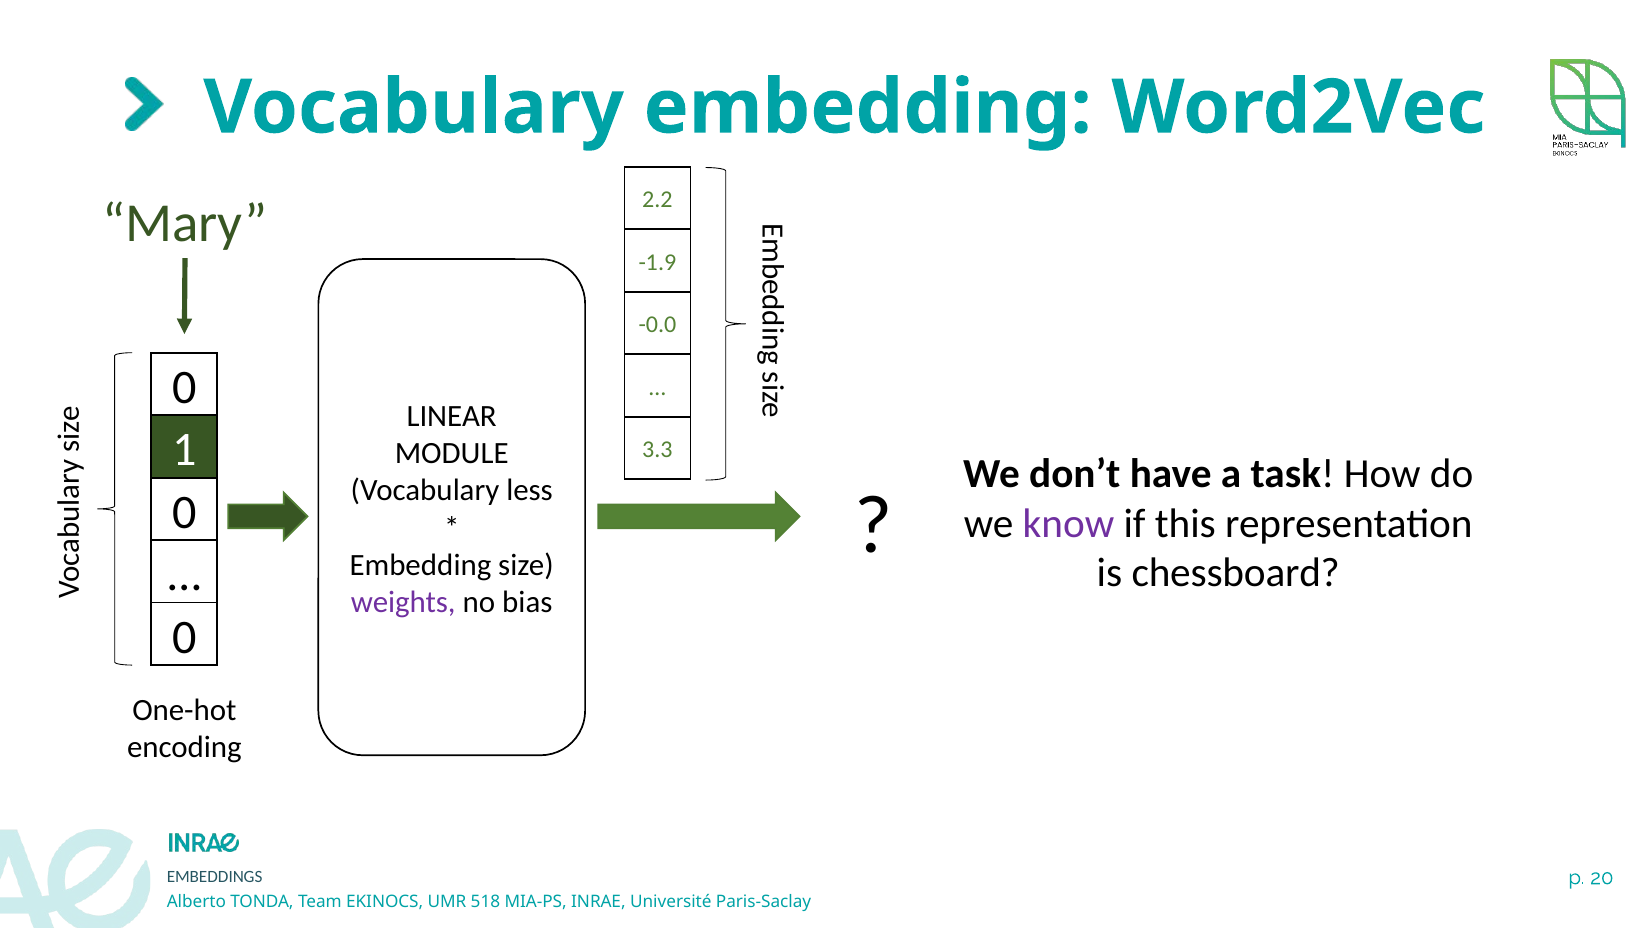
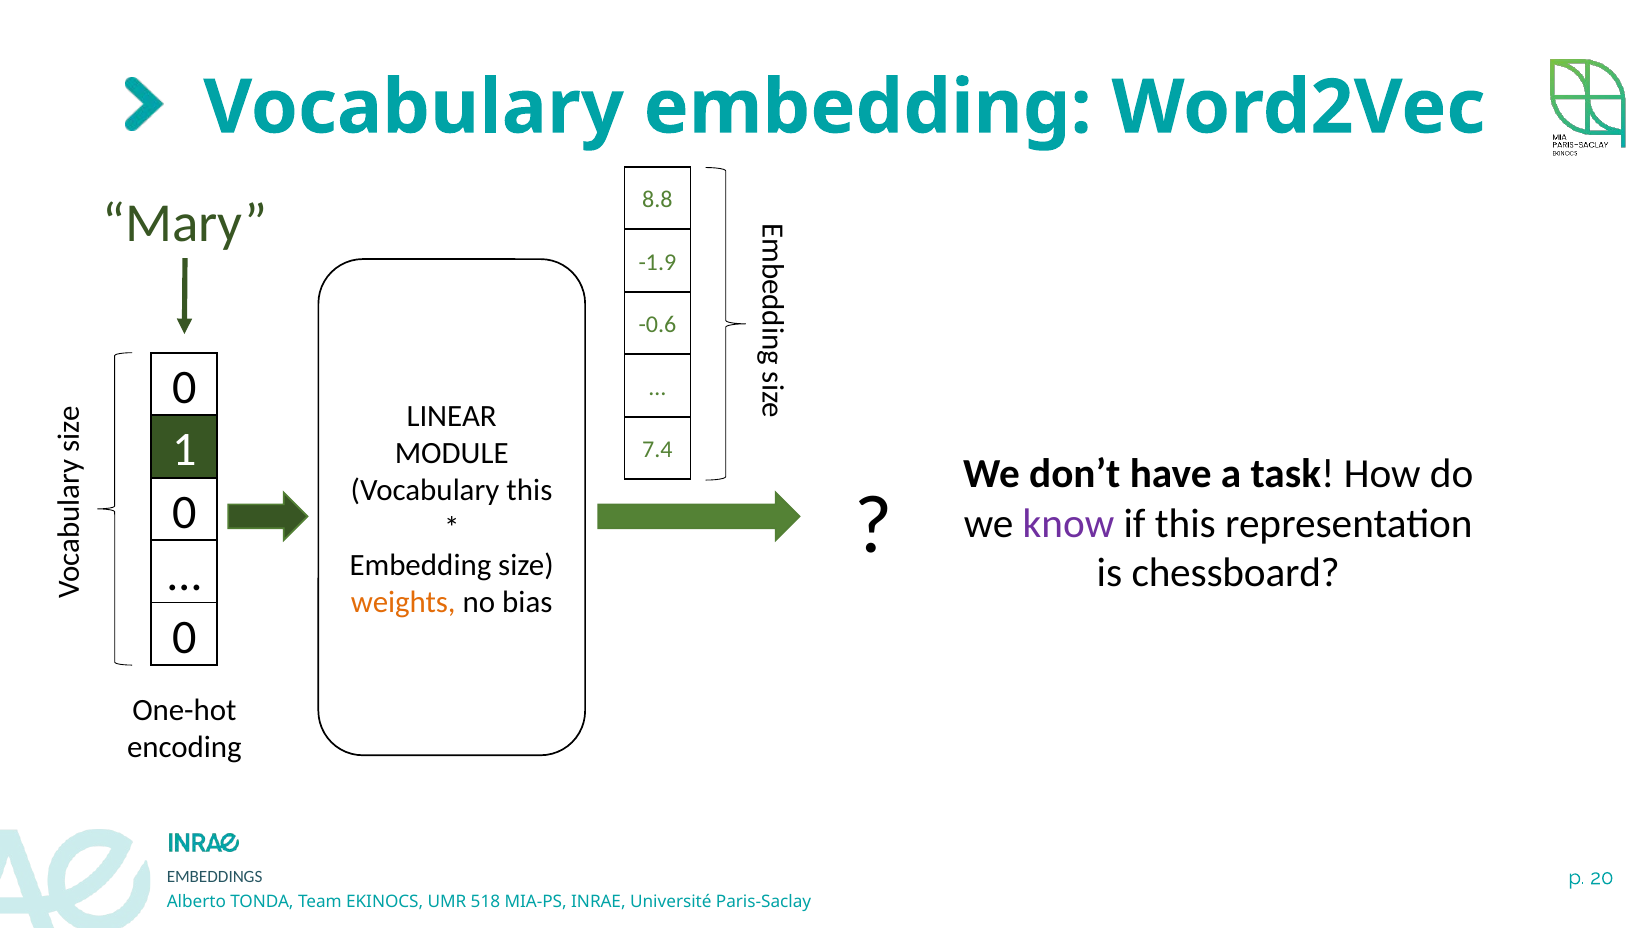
2.2: 2.2 -> 8.8 (657, 200)
-0.0: -0.0 -> -0.6 (657, 325)
3.3: 3.3 -> 7.4 (657, 450)
Vocabulary less: less -> this (529, 491)
weights colour: purple -> orange (403, 602)
